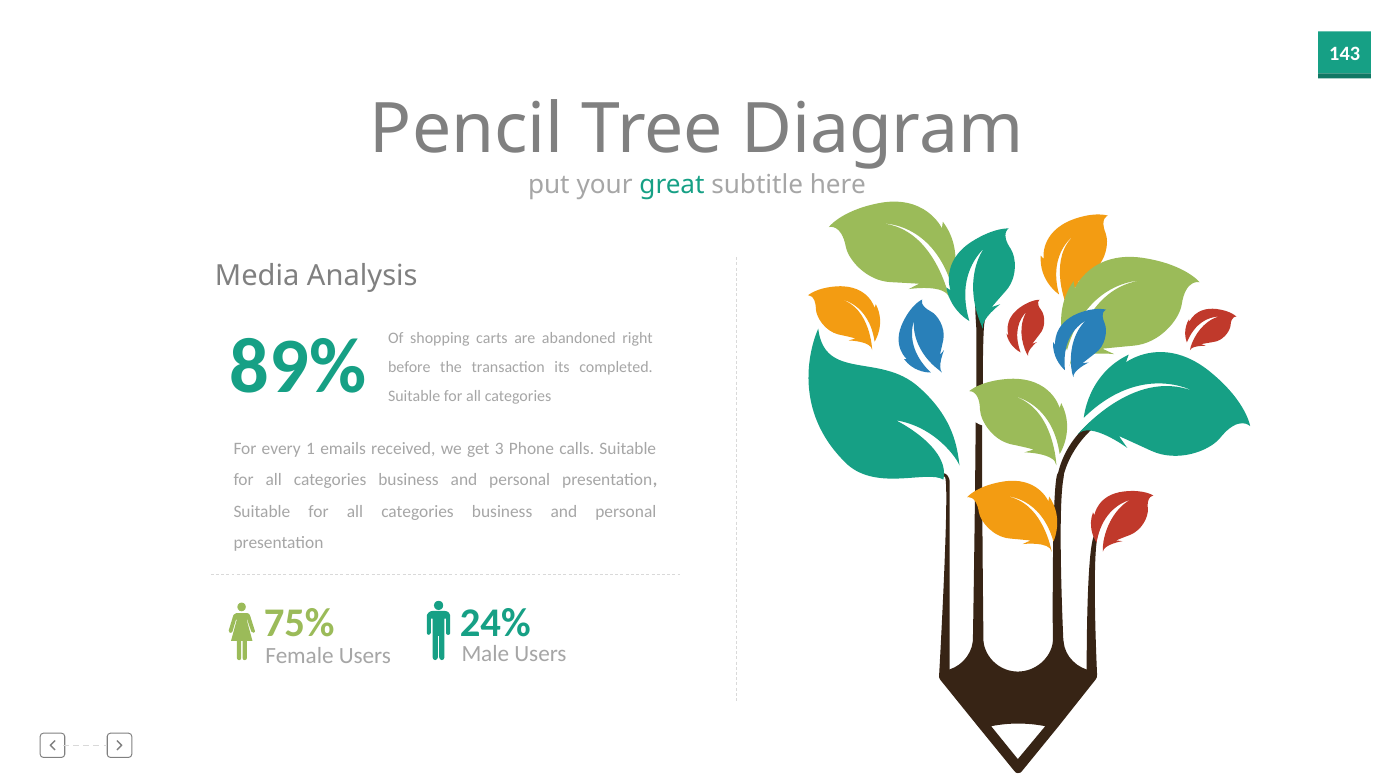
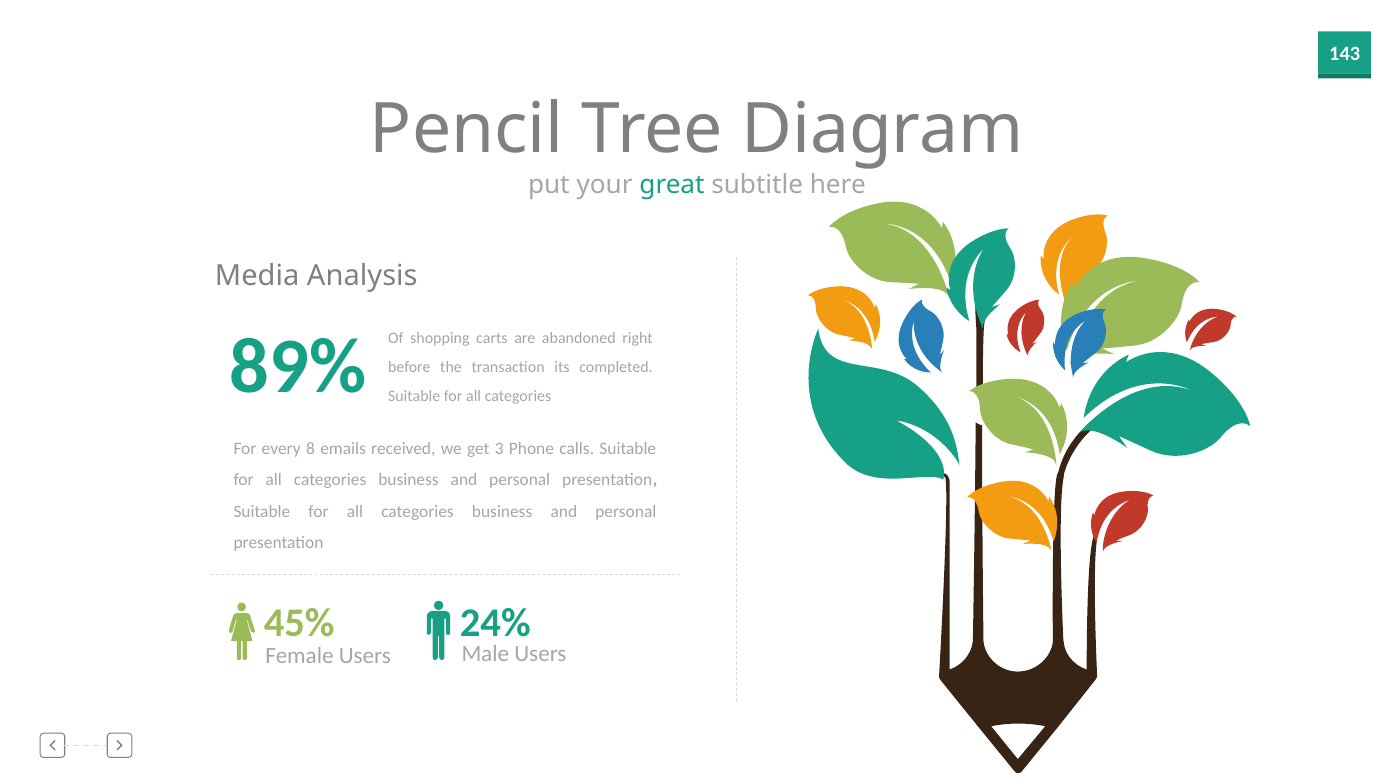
1: 1 -> 8 (311, 449)
75%: 75% -> 45% (299, 623)
